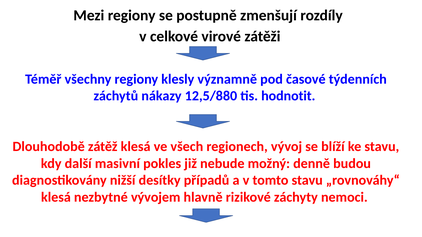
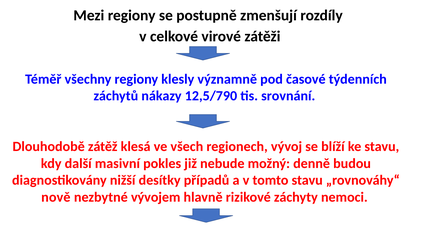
12,5/880: 12,5/880 -> 12,5/790 (211, 96)
hodnotit: hodnotit -> srovnání (288, 96)
klesá: klesá -> nově (56, 197)
